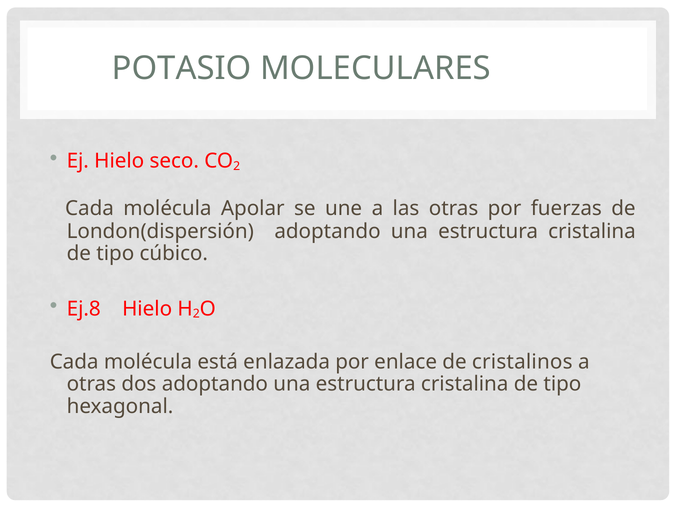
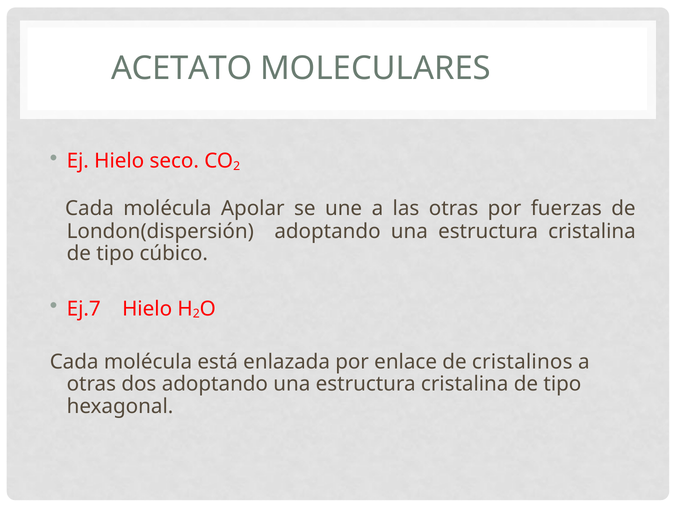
POTASIO: POTASIO -> ACETATO (182, 68)
Ej.8: Ej.8 -> Ej.7 (84, 309)
